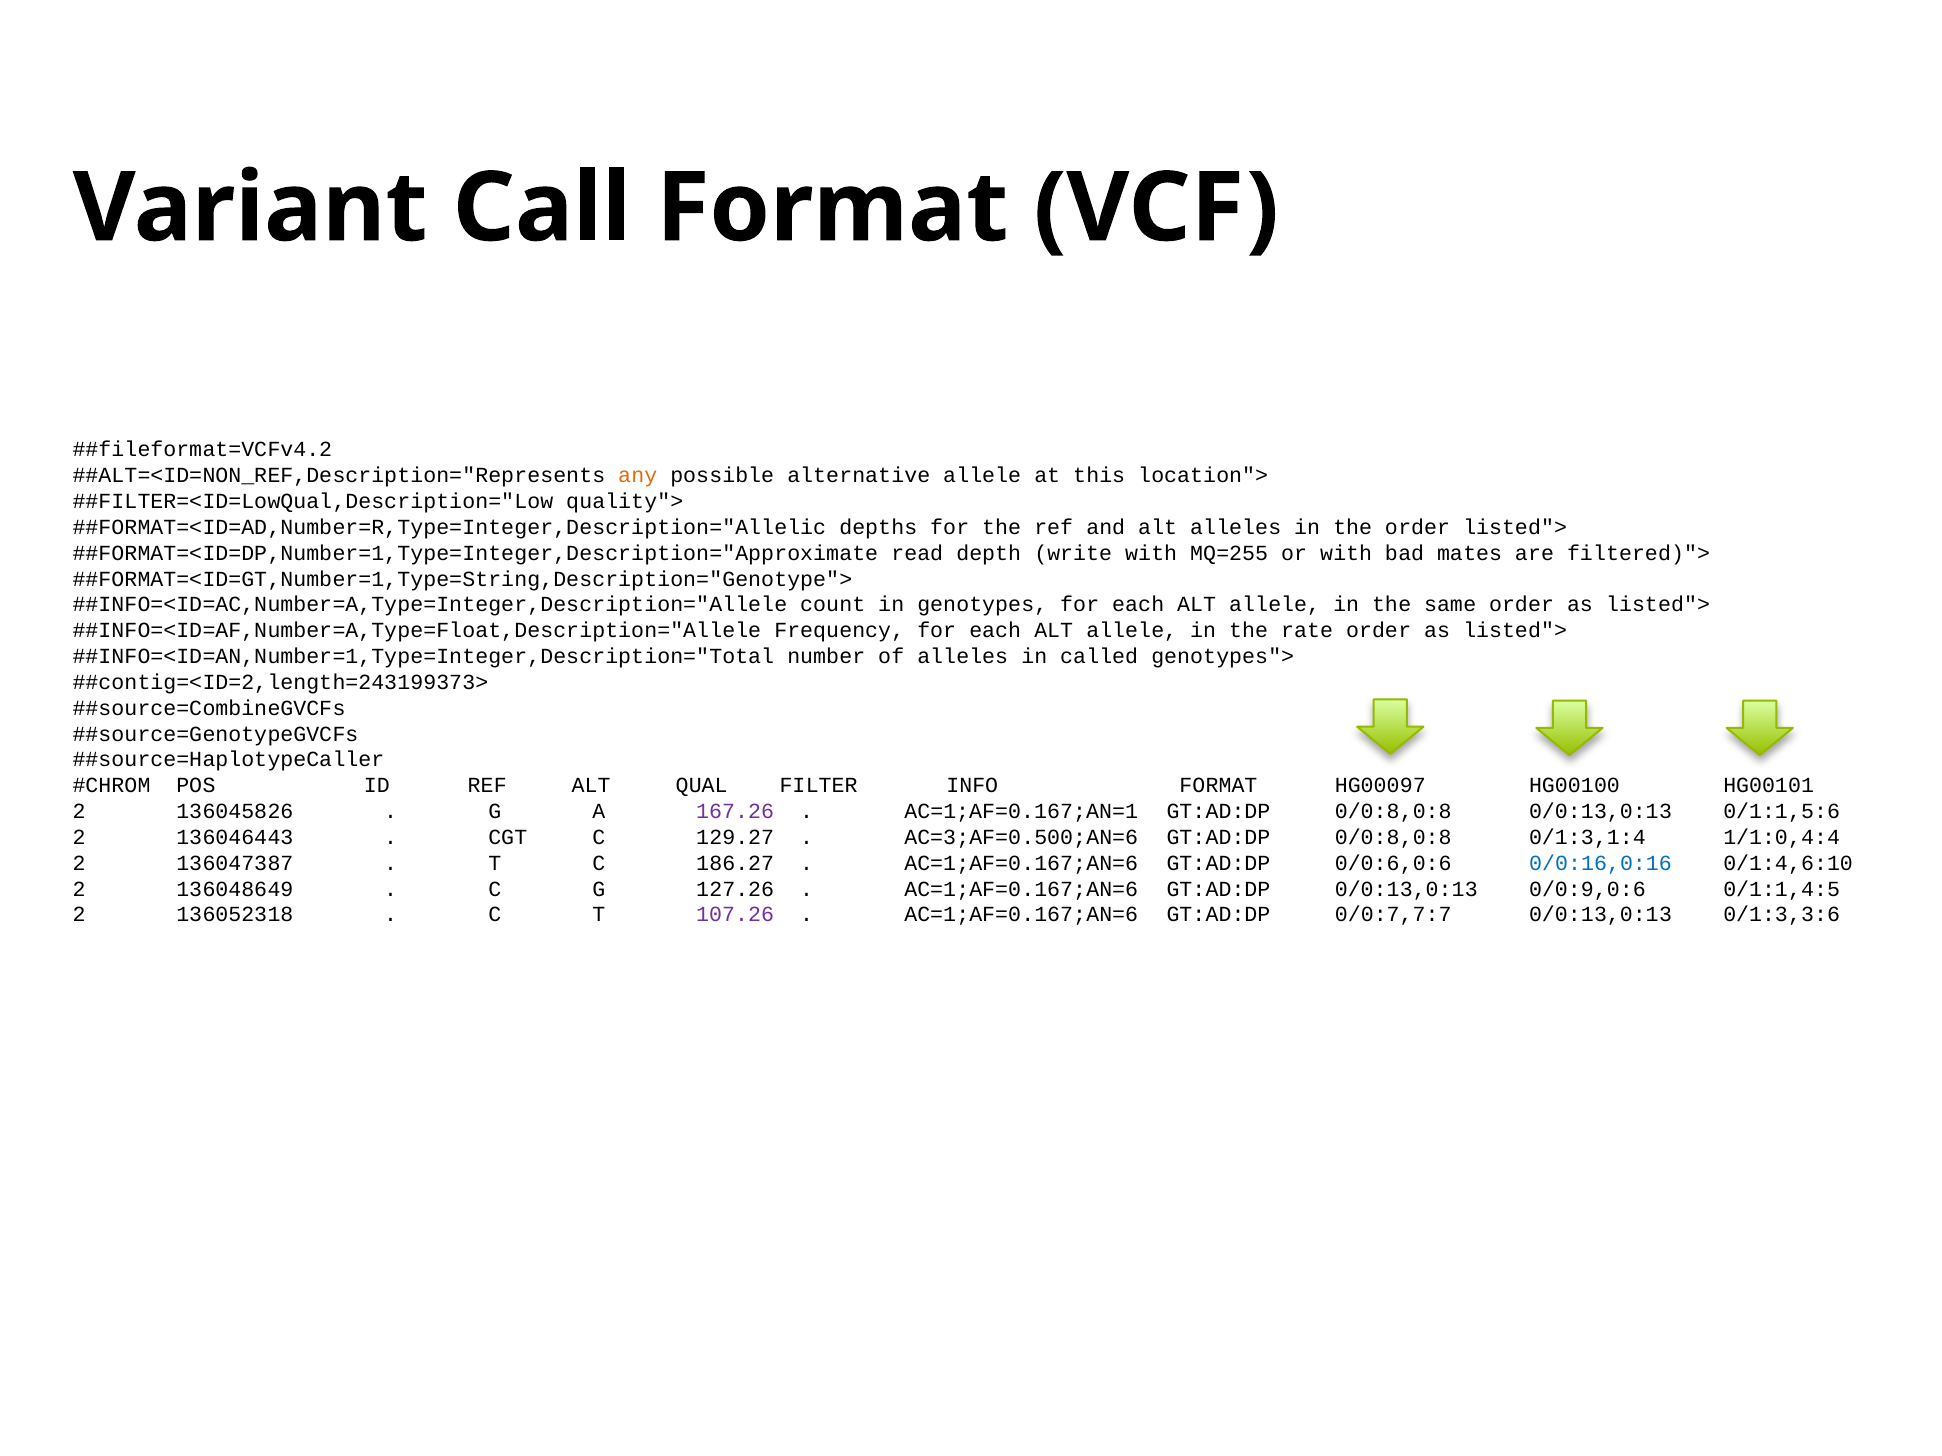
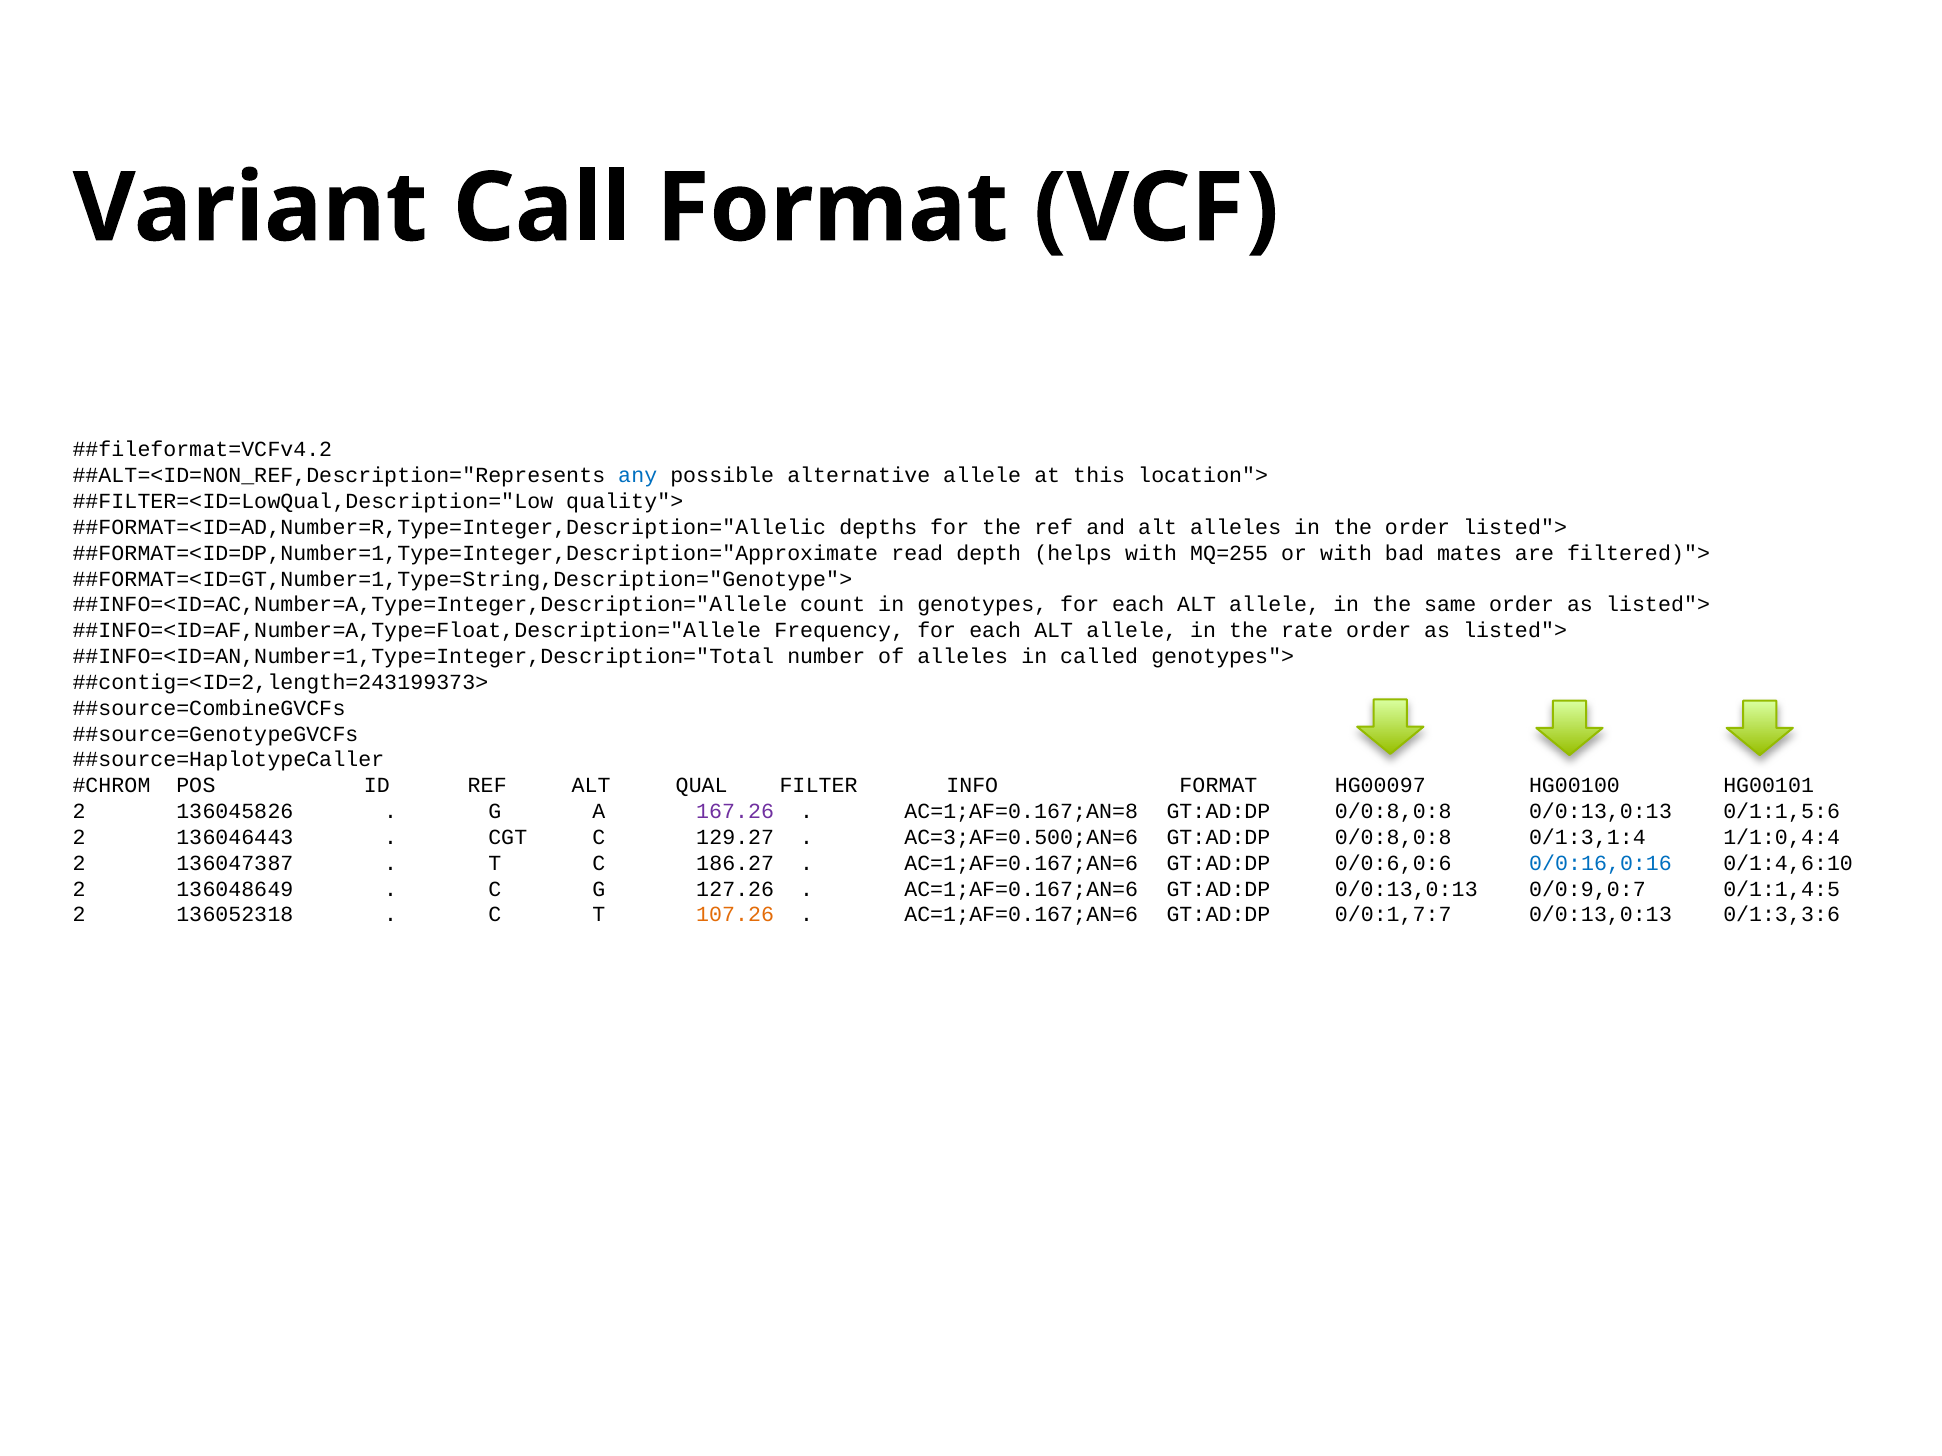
any colour: orange -> blue (638, 476)
write: write -> helps (1073, 553)
AC=1;AF=0.167;AN=1: AC=1;AF=0.167;AN=1 -> AC=1;AF=0.167;AN=8 (1021, 812)
0/0:9,0:6: 0/0:9,0:6 -> 0/0:9,0:7 (1587, 889)
107.26 colour: purple -> orange (735, 915)
0/0:7,7:7: 0/0:7,7:7 -> 0/0:1,7:7 (1393, 915)
